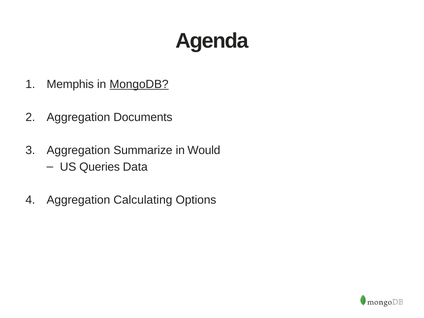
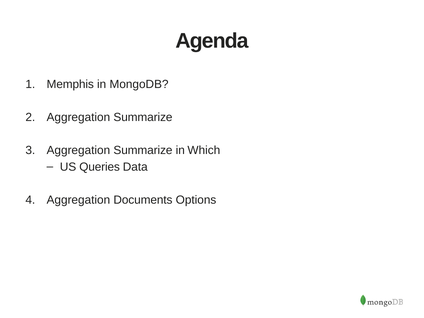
MongoDB underline: present -> none (139, 84)
Documents: Documents -> Summarize (143, 117)
Would: Would -> Which (204, 150)
Calculating: Calculating -> Documents (143, 200)
